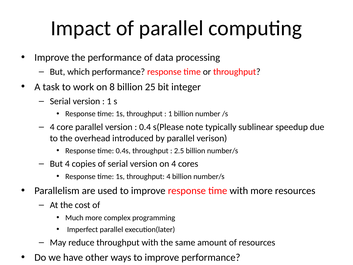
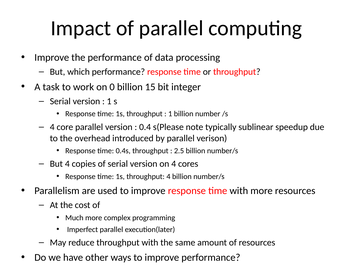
8: 8 -> 0 (112, 87)
25: 25 -> 15 (150, 87)
